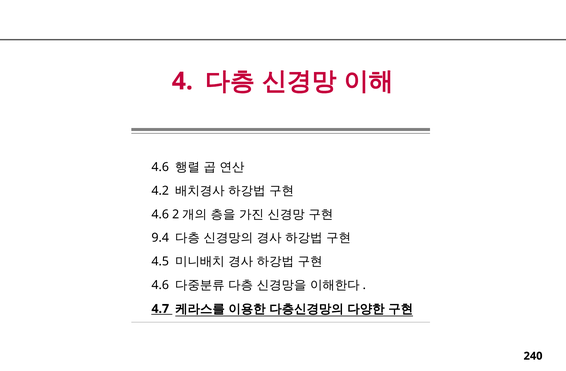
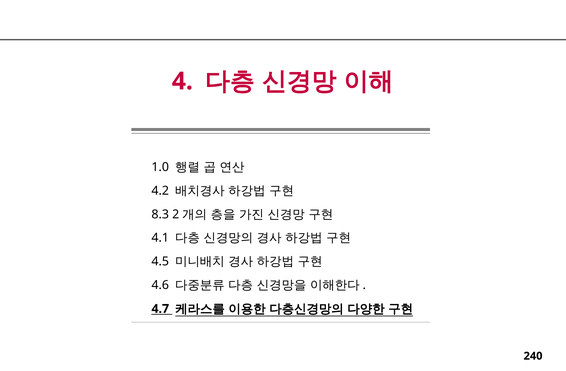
4.6: 4.6 -> 1.0 (160, 167)
4.6: 4.6 -> 8.3 (160, 215)
9.4: 9.4 -> 4.1 (160, 238)
